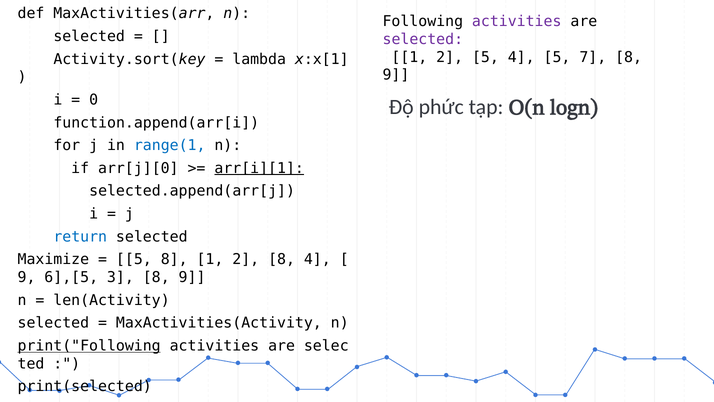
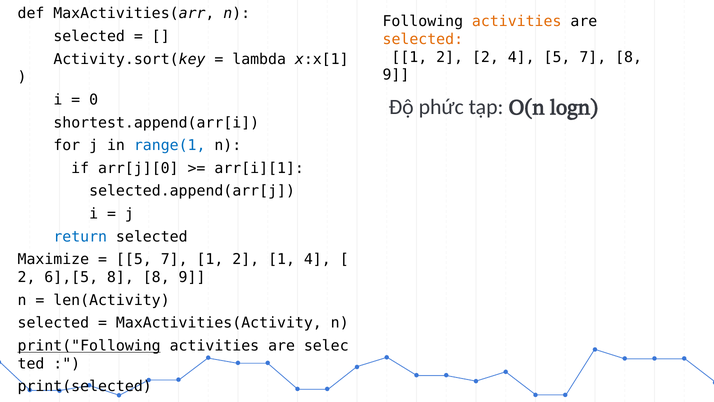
activities colour: purple -> orange (517, 21)
selected colour: purple -> orange (423, 39)
2 5: 5 -> 2 (485, 57)
function.append(arr[i: function.append(arr[i -> shortest.append(arr[i (156, 122)
arr[i][1 underline: present -> none (259, 168)
8: 8 -> 7 (174, 259)
2 8: 8 -> 1 (282, 259)
9: 9 -> 2 (27, 277)
6],[5 3: 3 -> 8 (120, 277)
